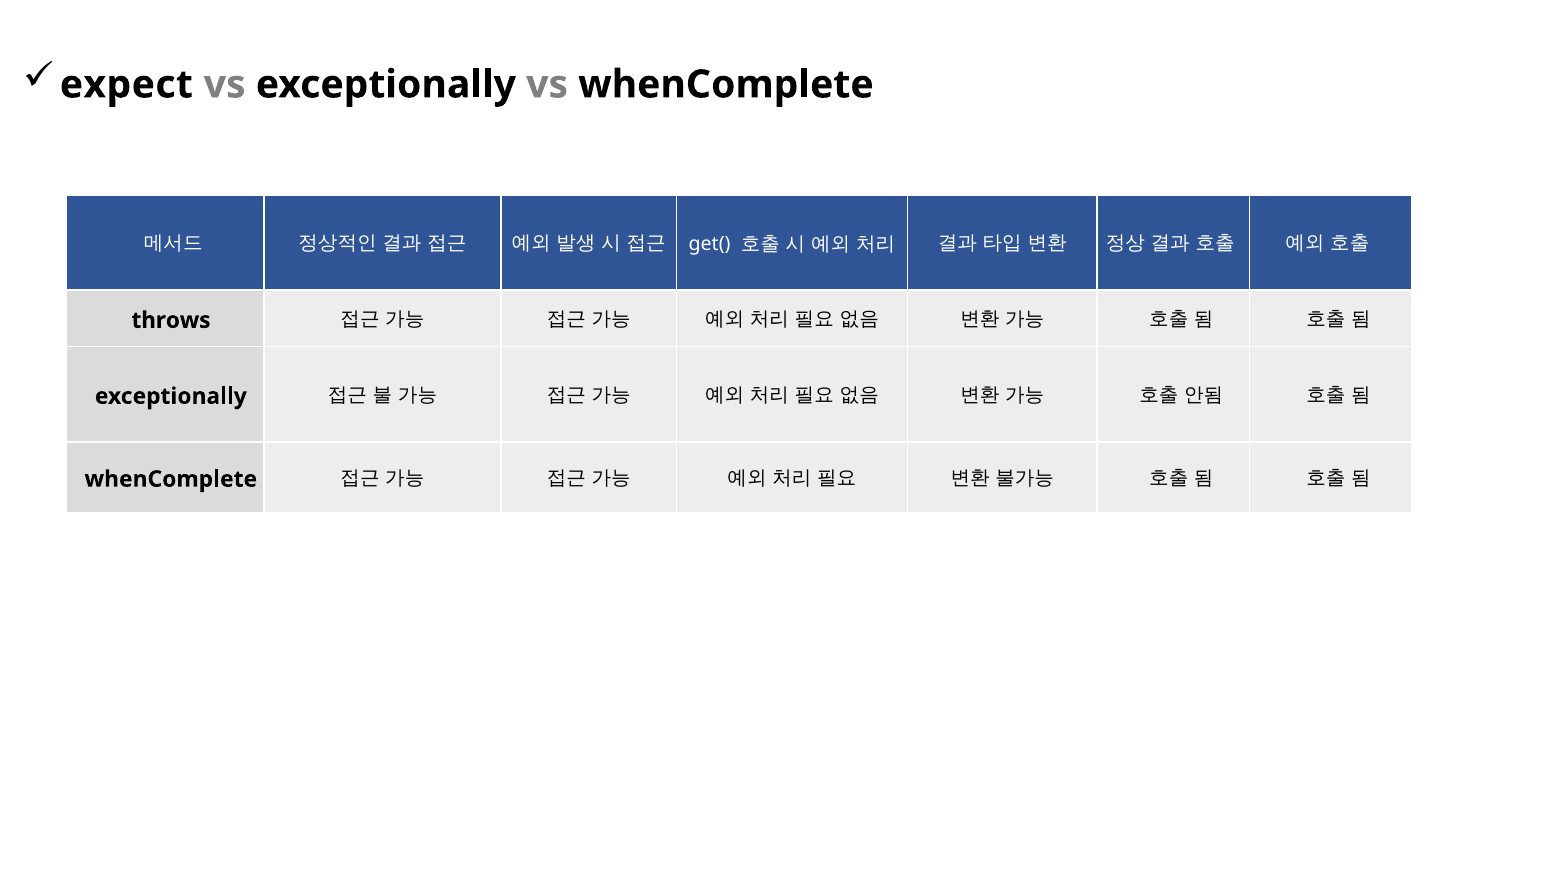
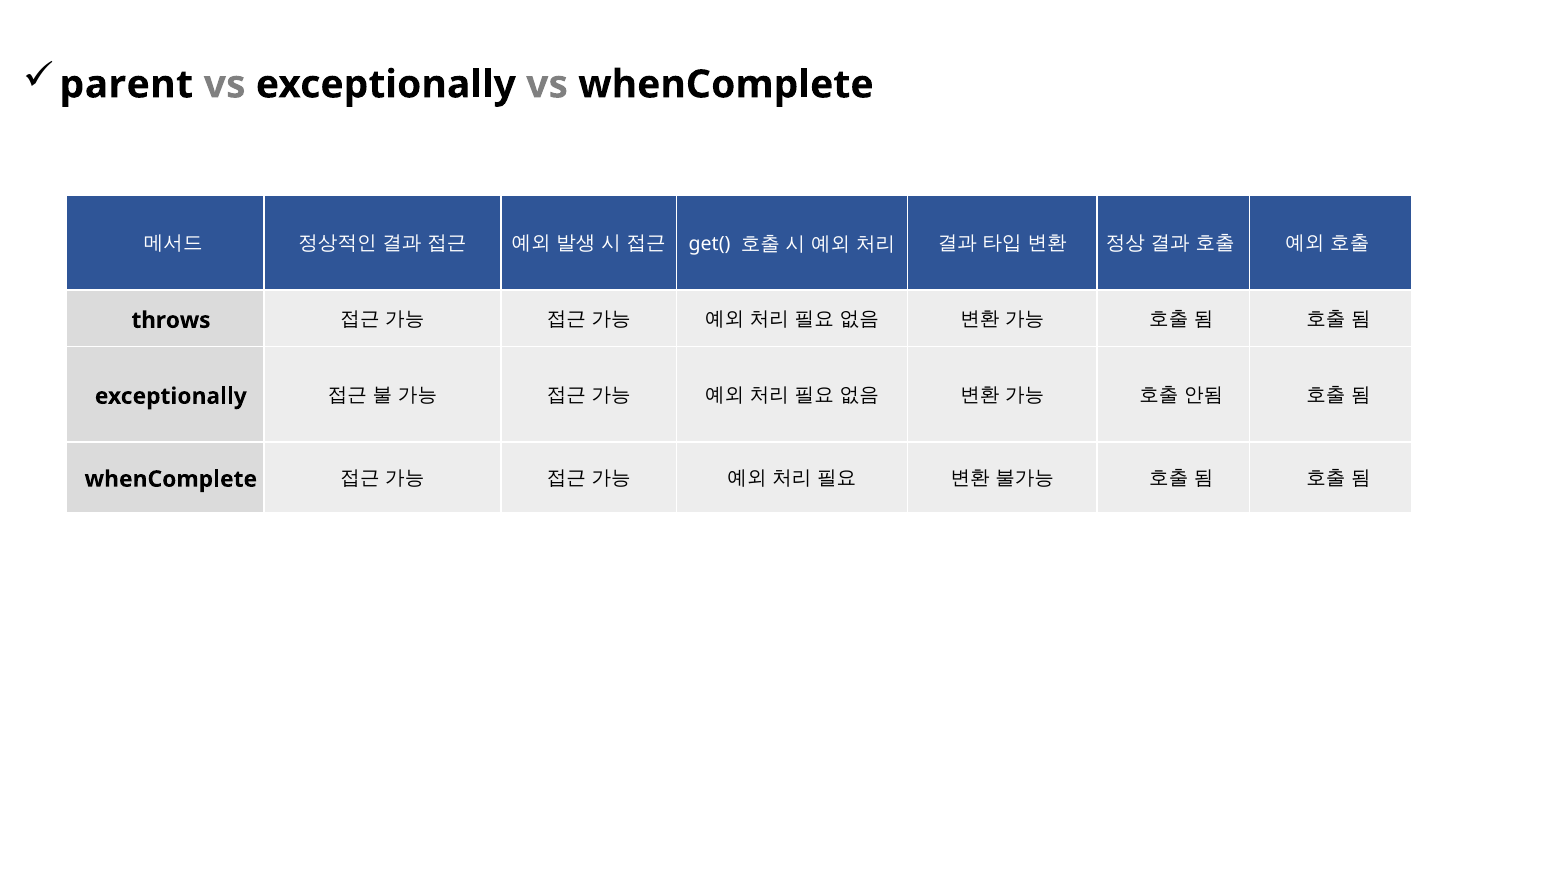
expect: expect -> parent (126, 85)
